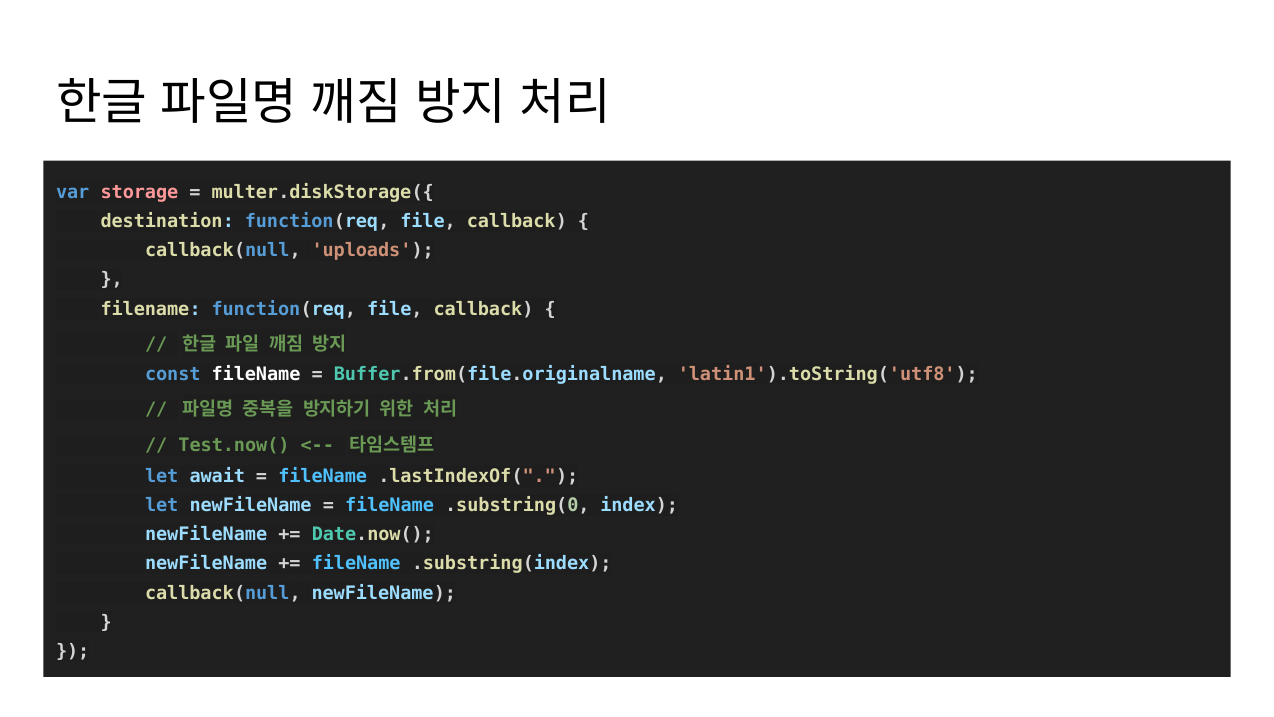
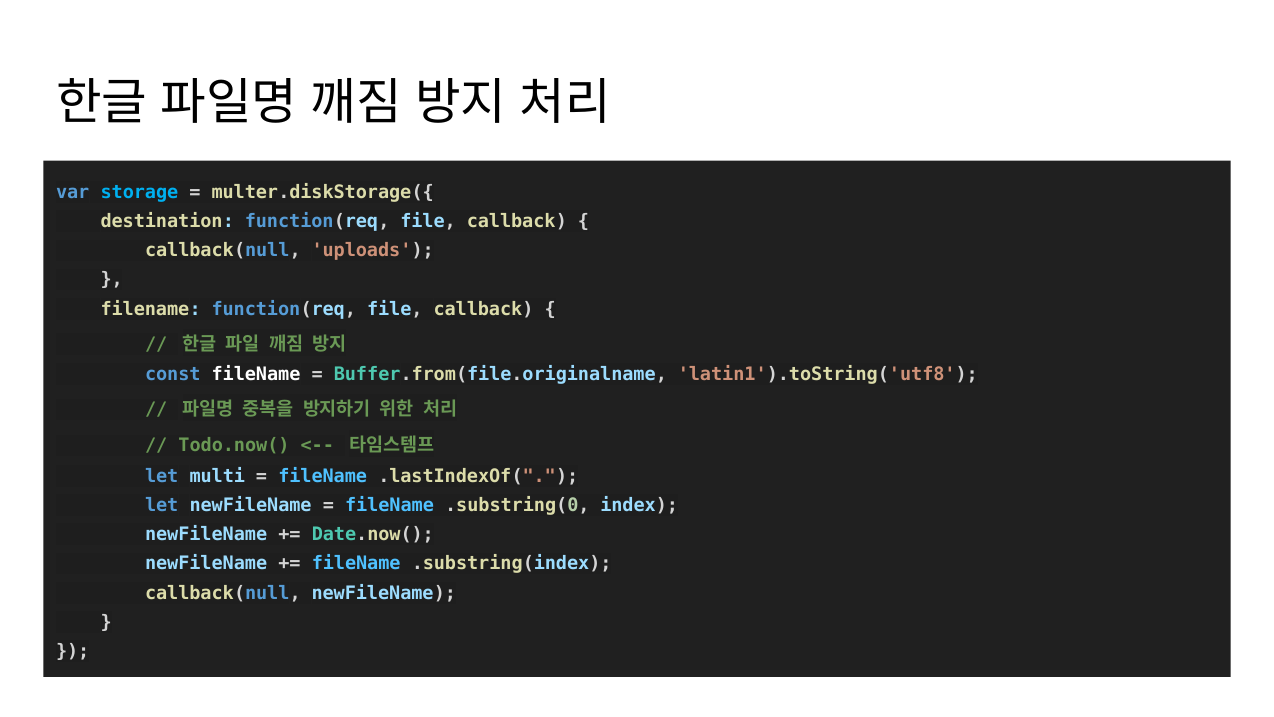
storage colour: pink -> light blue (139, 192)
Test.now(: Test.now( -> Todo.now( (234, 446)
await: await -> multi (217, 476)
